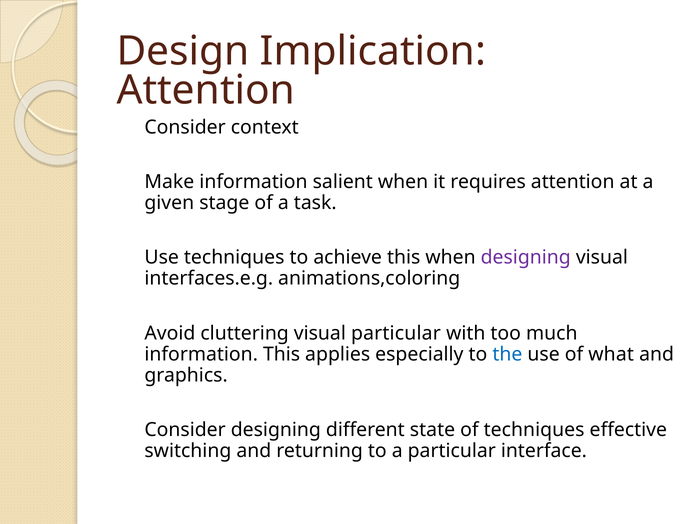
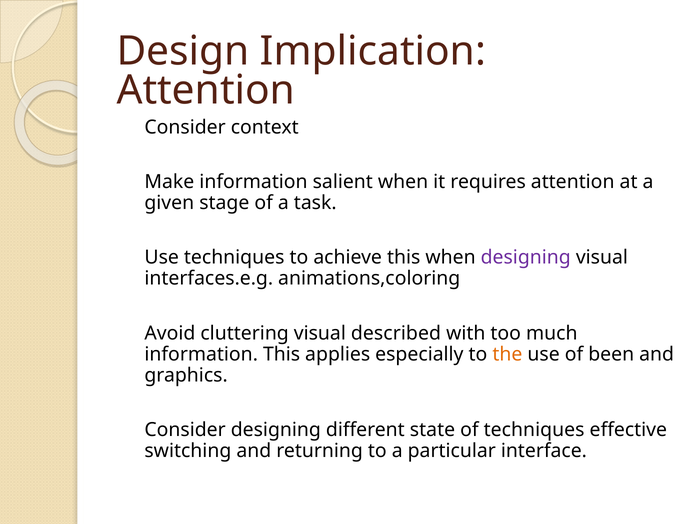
visual particular: particular -> described (396, 333)
the colour: blue -> orange (507, 354)
what: what -> been (611, 354)
